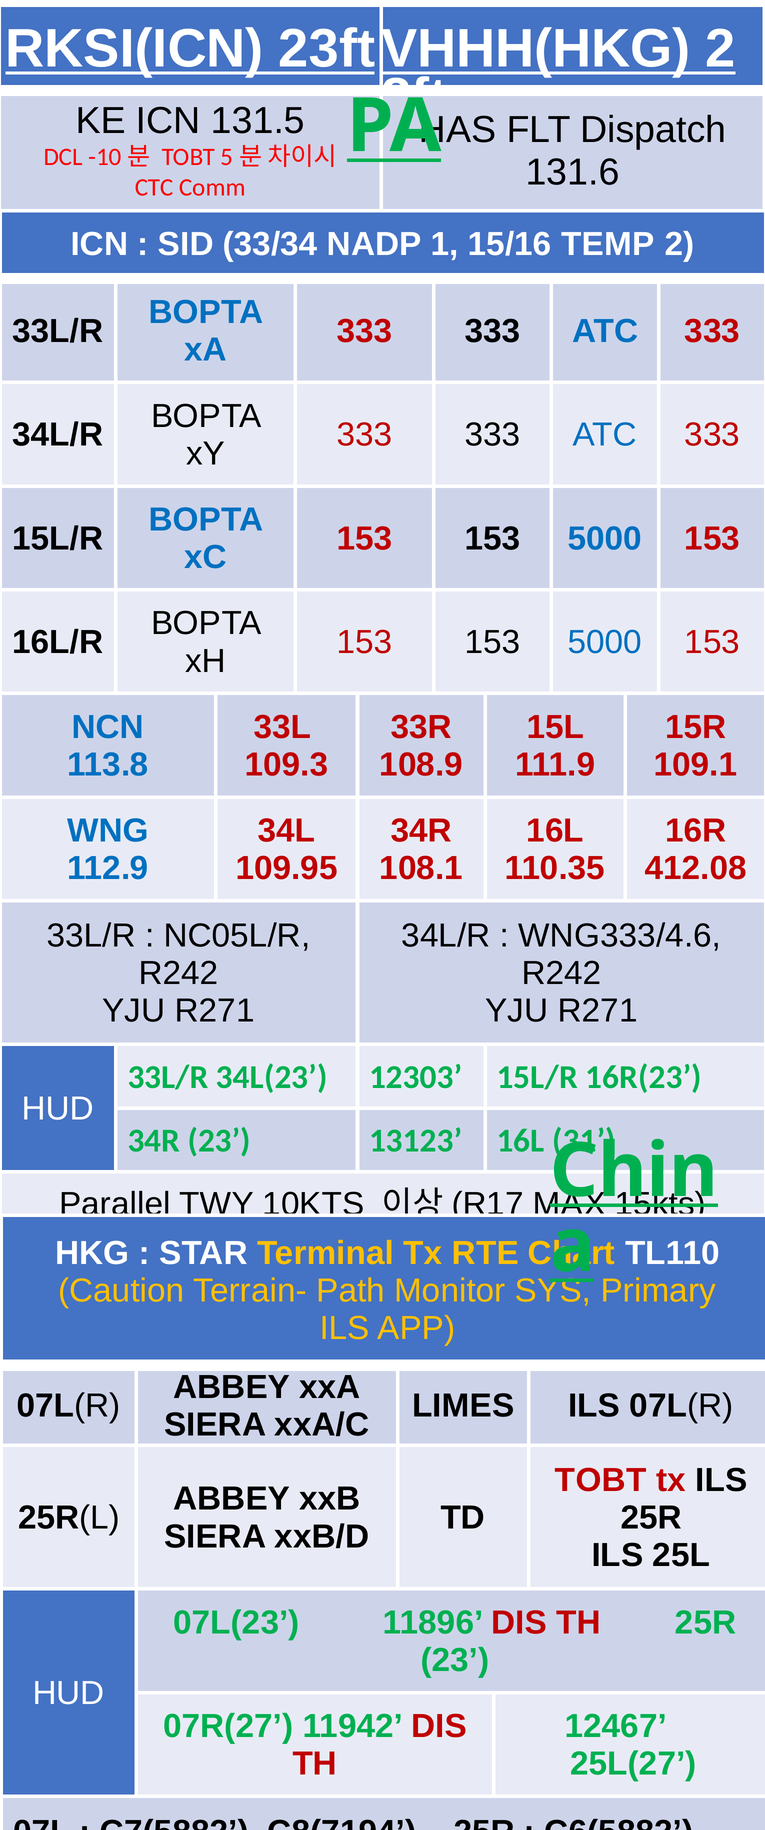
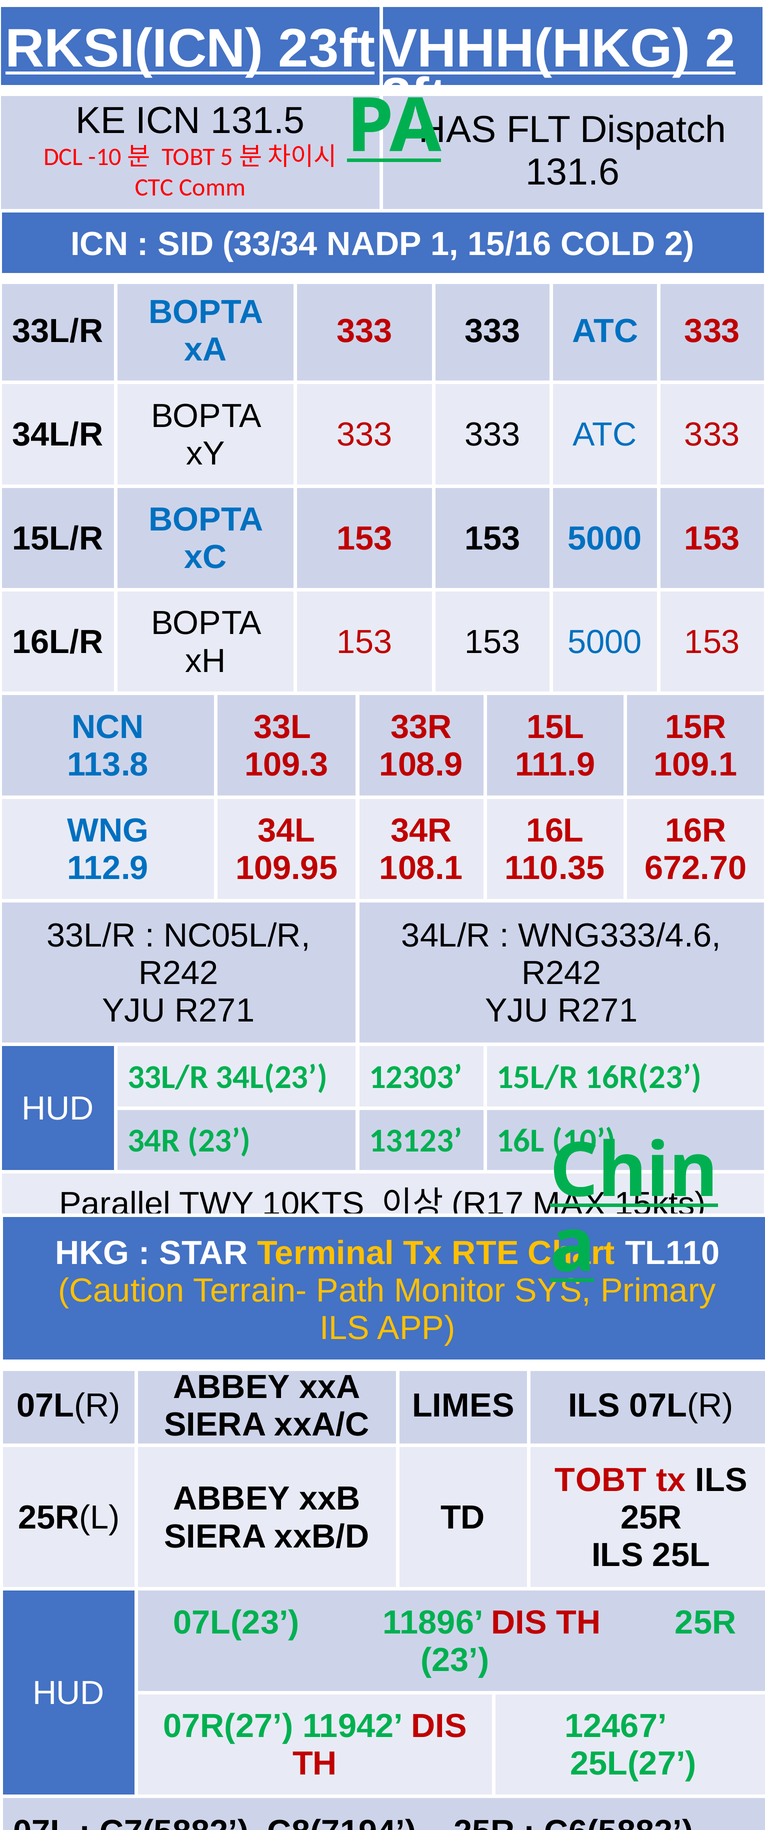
TEMP: TEMP -> COLD (608, 244)
412.08: 412.08 -> 672.70 (696, 869)
31: 31 -> 10 (584, 1141)
